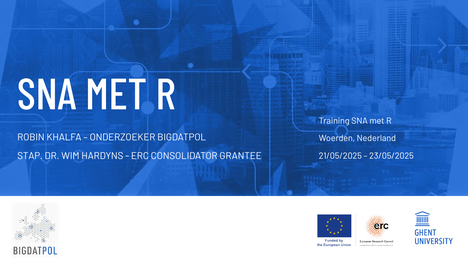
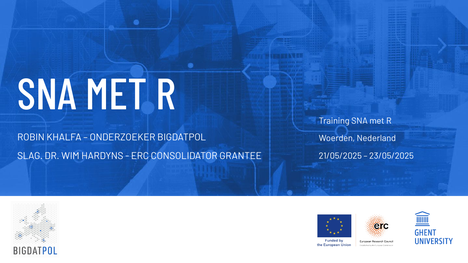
STAP: STAP -> SLAG (30, 156)
